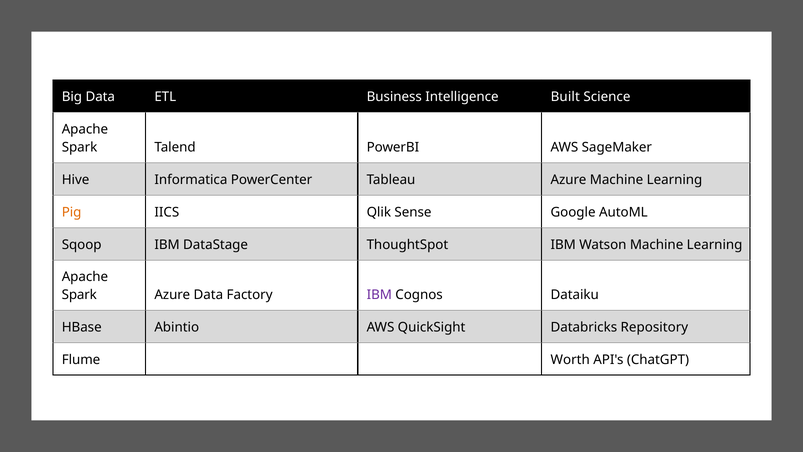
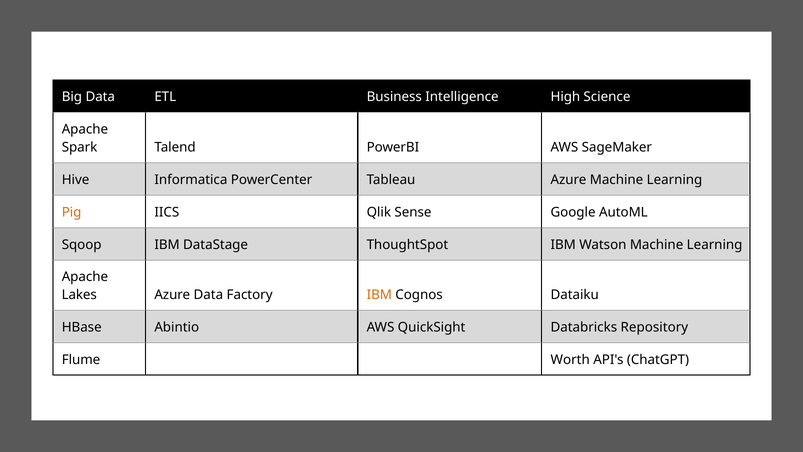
Built: Built -> High (565, 97)
Spark: Spark -> Lakes (79, 295)
IBM colour: purple -> orange (379, 295)
